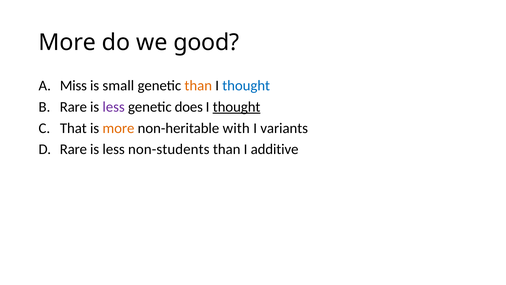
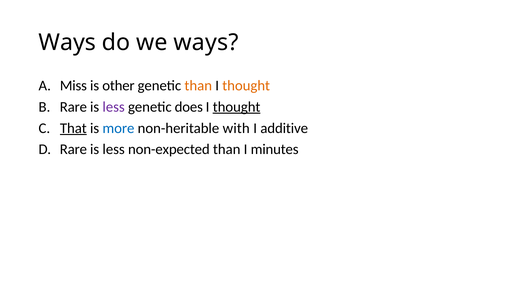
More: More -> Ways (67, 43)
we good: good -> ways (206, 43)
small: small -> other (118, 86)
thought colour: blue -> orange (246, 86)
That underline: none -> present (73, 128)
more colour: orange -> blue (118, 128)
variants: variants -> additive (284, 128)
non-students: non-students -> non-expected (169, 149)
additive: additive -> minutes (275, 149)
